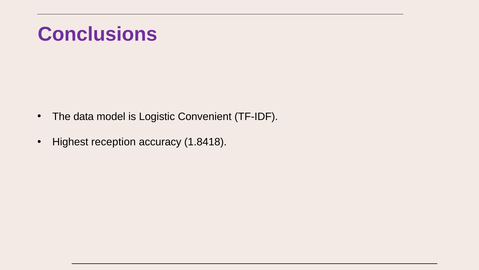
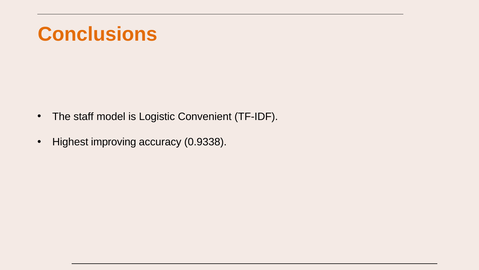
Conclusions colour: purple -> orange (98, 34)
data: data -> staff (84, 116)
reception: reception -> improving (114, 142)
1.8418: 1.8418 -> 0.9338 (206, 142)
